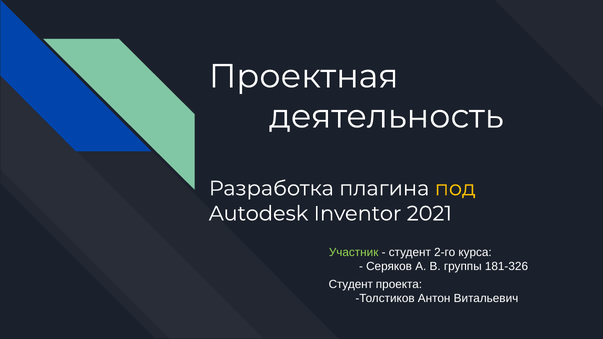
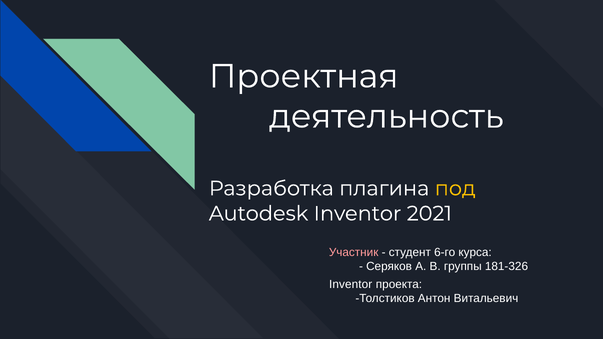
Участник colour: light green -> pink (354, 253)
2-го: 2-го -> 6-го (445, 253)
Студент: Студент -> Inventor (351, 285)
